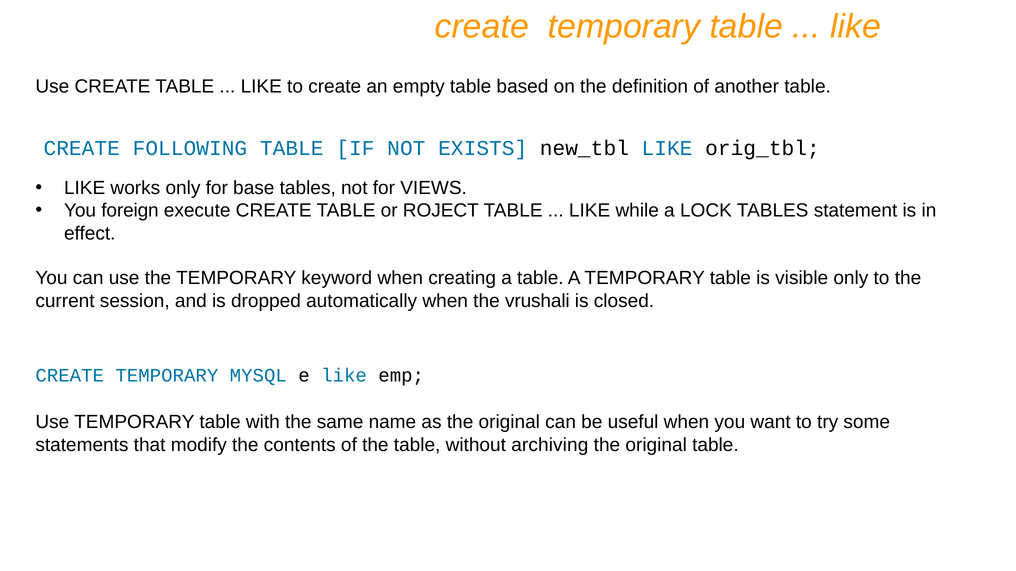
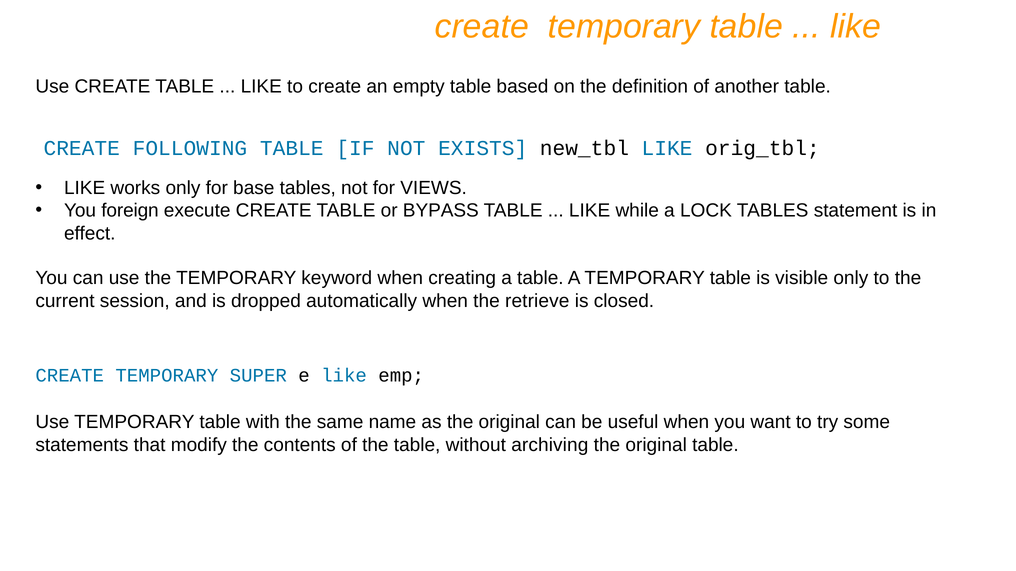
ROJECT: ROJECT -> BYPASS (441, 211)
vrushali: vrushali -> retrieve (537, 301)
MYSQL: MYSQL -> SUPER (258, 376)
